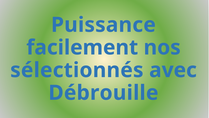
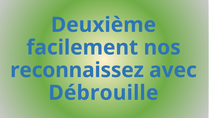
Puissance: Puissance -> Deuxième (103, 25)
sélectionnés: sélectionnés -> reconnaissez (77, 70)
